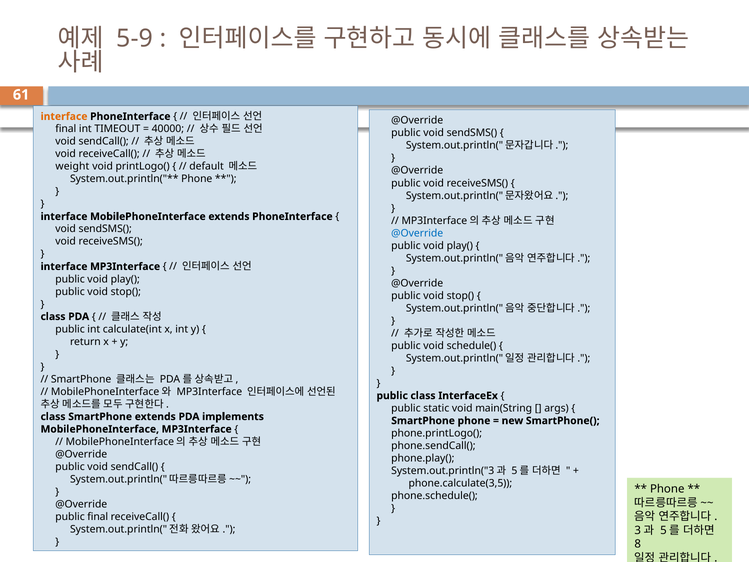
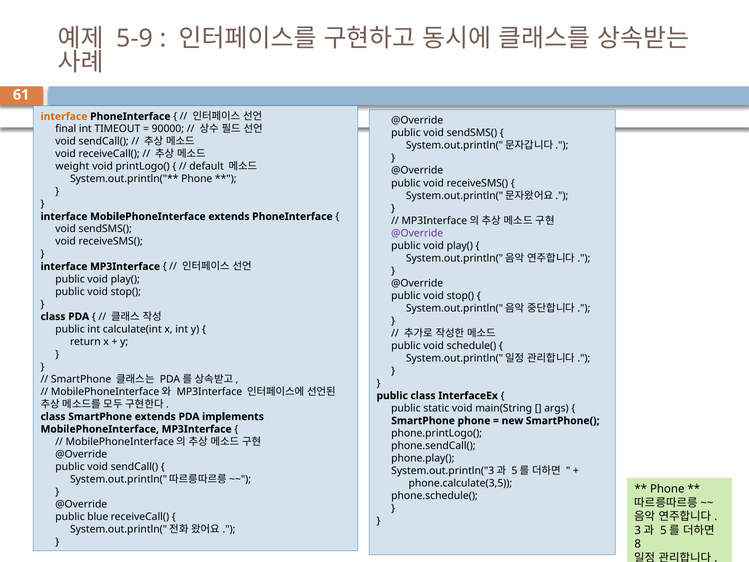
40000: 40000 -> 90000 (168, 129)
@Override colour: blue -> purple (417, 233)
public final: final -> blue (98, 517)
